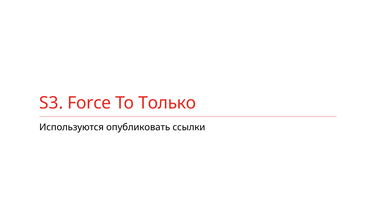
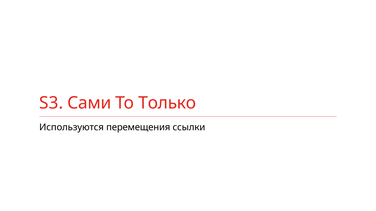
Force: Force -> Сами (89, 103)
опубликовать: опубликовать -> перемещения (138, 128)
